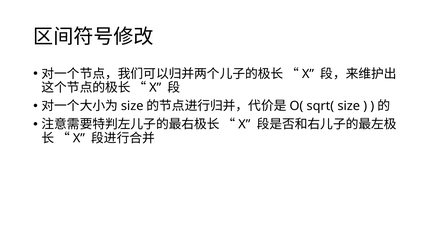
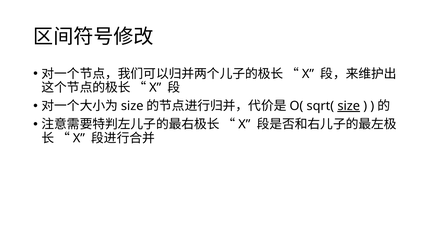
size underline: none -> present (349, 106)
